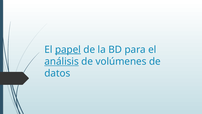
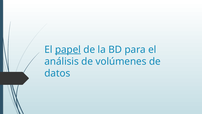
análisis underline: present -> none (62, 61)
